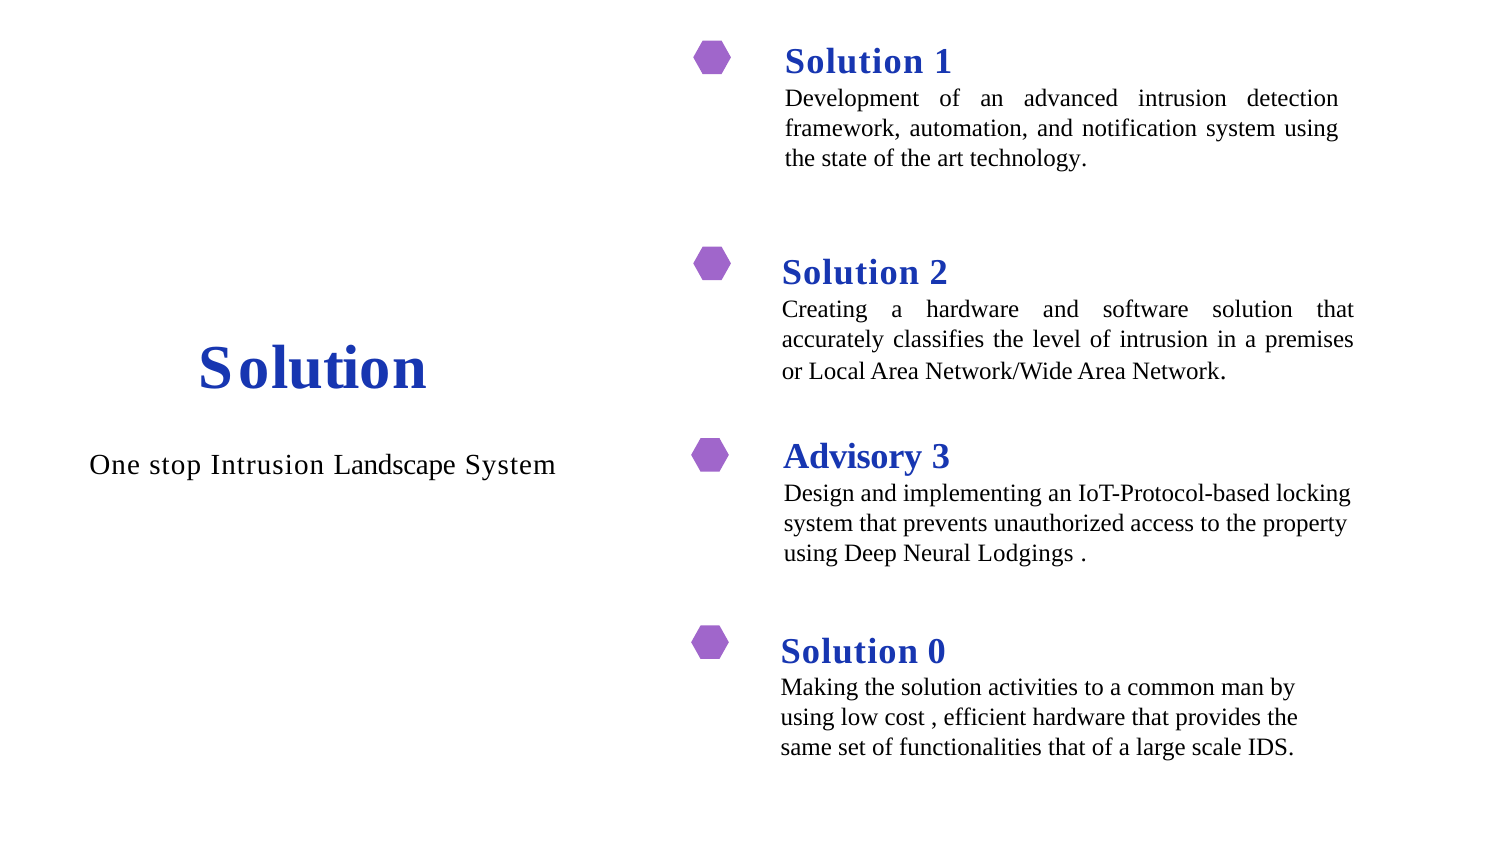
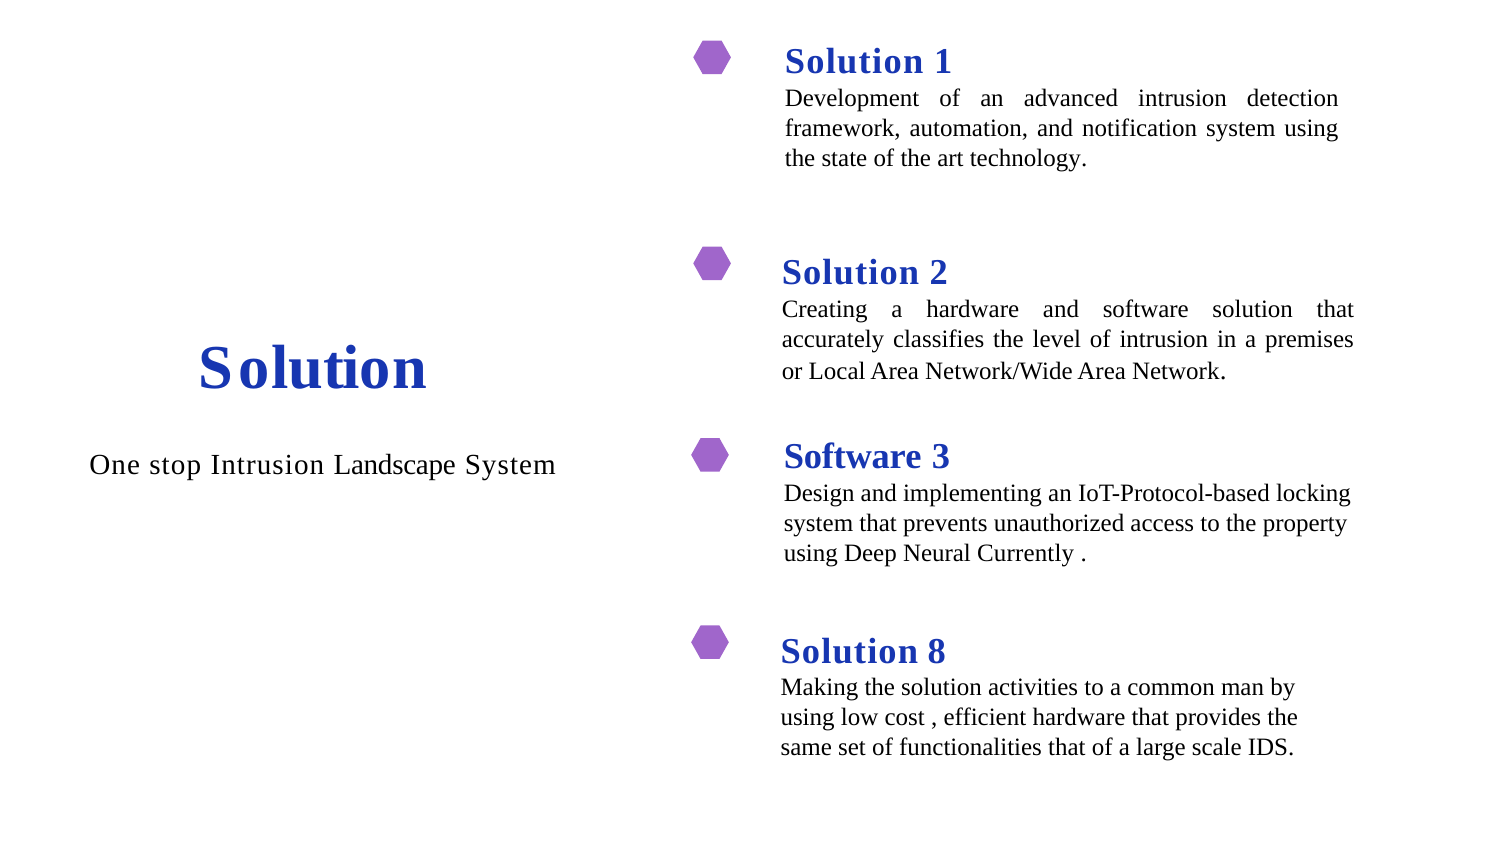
Advisory: Advisory -> Software (853, 456)
Lodgings: Lodgings -> Currently (1026, 553)
0: 0 -> 8 (937, 651)
